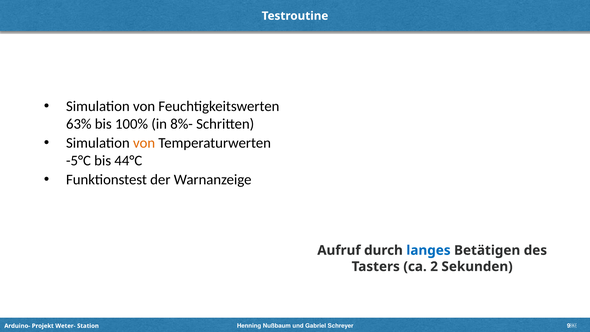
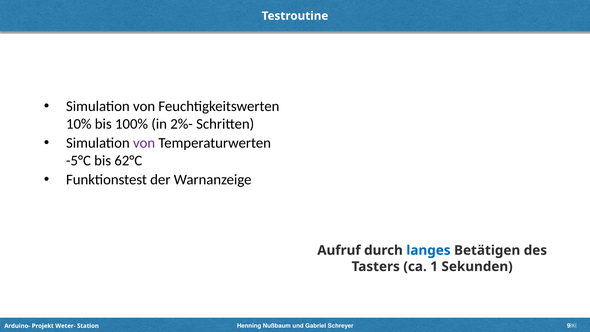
63%: 63% -> 10% (79, 124)
8%-: 8%- -> 2%- (182, 124)
von colour: orange -> purple (144, 143)
44°C: 44°C -> 62°C (128, 161)
2: 2 -> 1 (434, 266)
